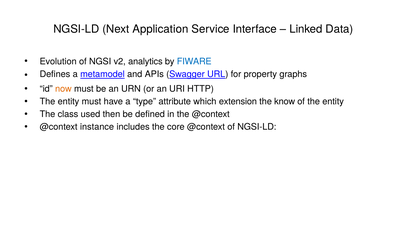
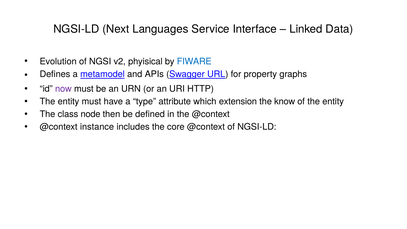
Application: Application -> Languages (160, 29)
analytics: analytics -> phyisical (145, 62)
now colour: orange -> purple (63, 89)
used: used -> node (91, 114)
